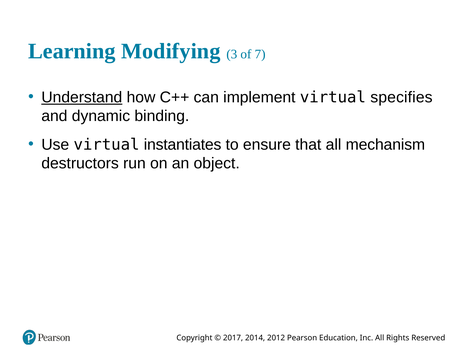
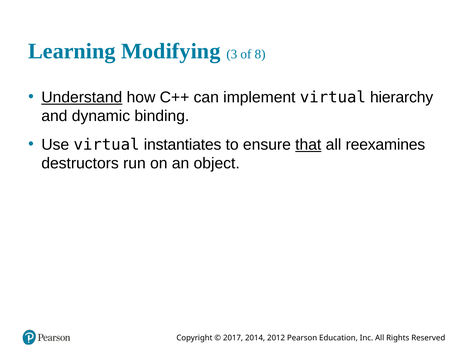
7: 7 -> 8 (260, 54)
specifies: specifies -> hierarchy (402, 97)
that underline: none -> present (308, 145)
mechanism: mechanism -> reexamines (385, 145)
